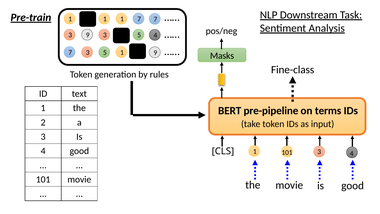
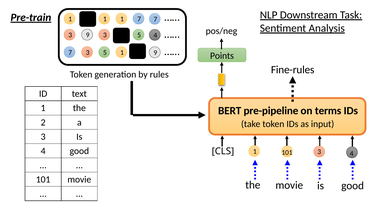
Masks: Masks -> Points (222, 56)
Fine-class: Fine-class -> Fine-rules (293, 70)
